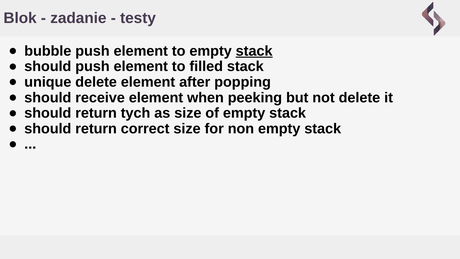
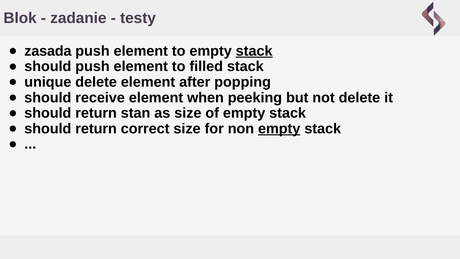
bubble: bubble -> zasada (48, 51)
tych: tych -> stan (136, 113)
empty underline: none -> present (279, 129)
